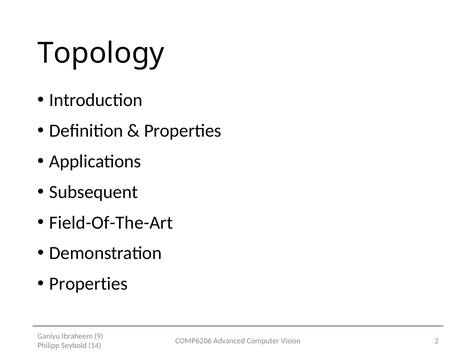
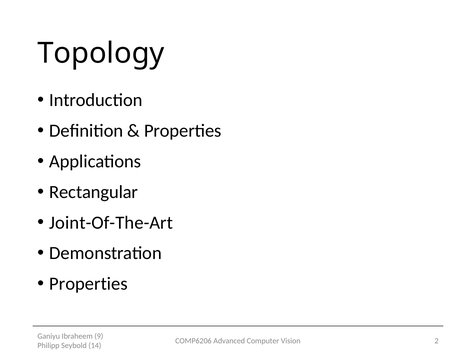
Subsequent: Subsequent -> Rectangular (94, 192)
Field-Of-The-Art: Field-Of-The-Art -> Joint-Of-The-Art (111, 223)
